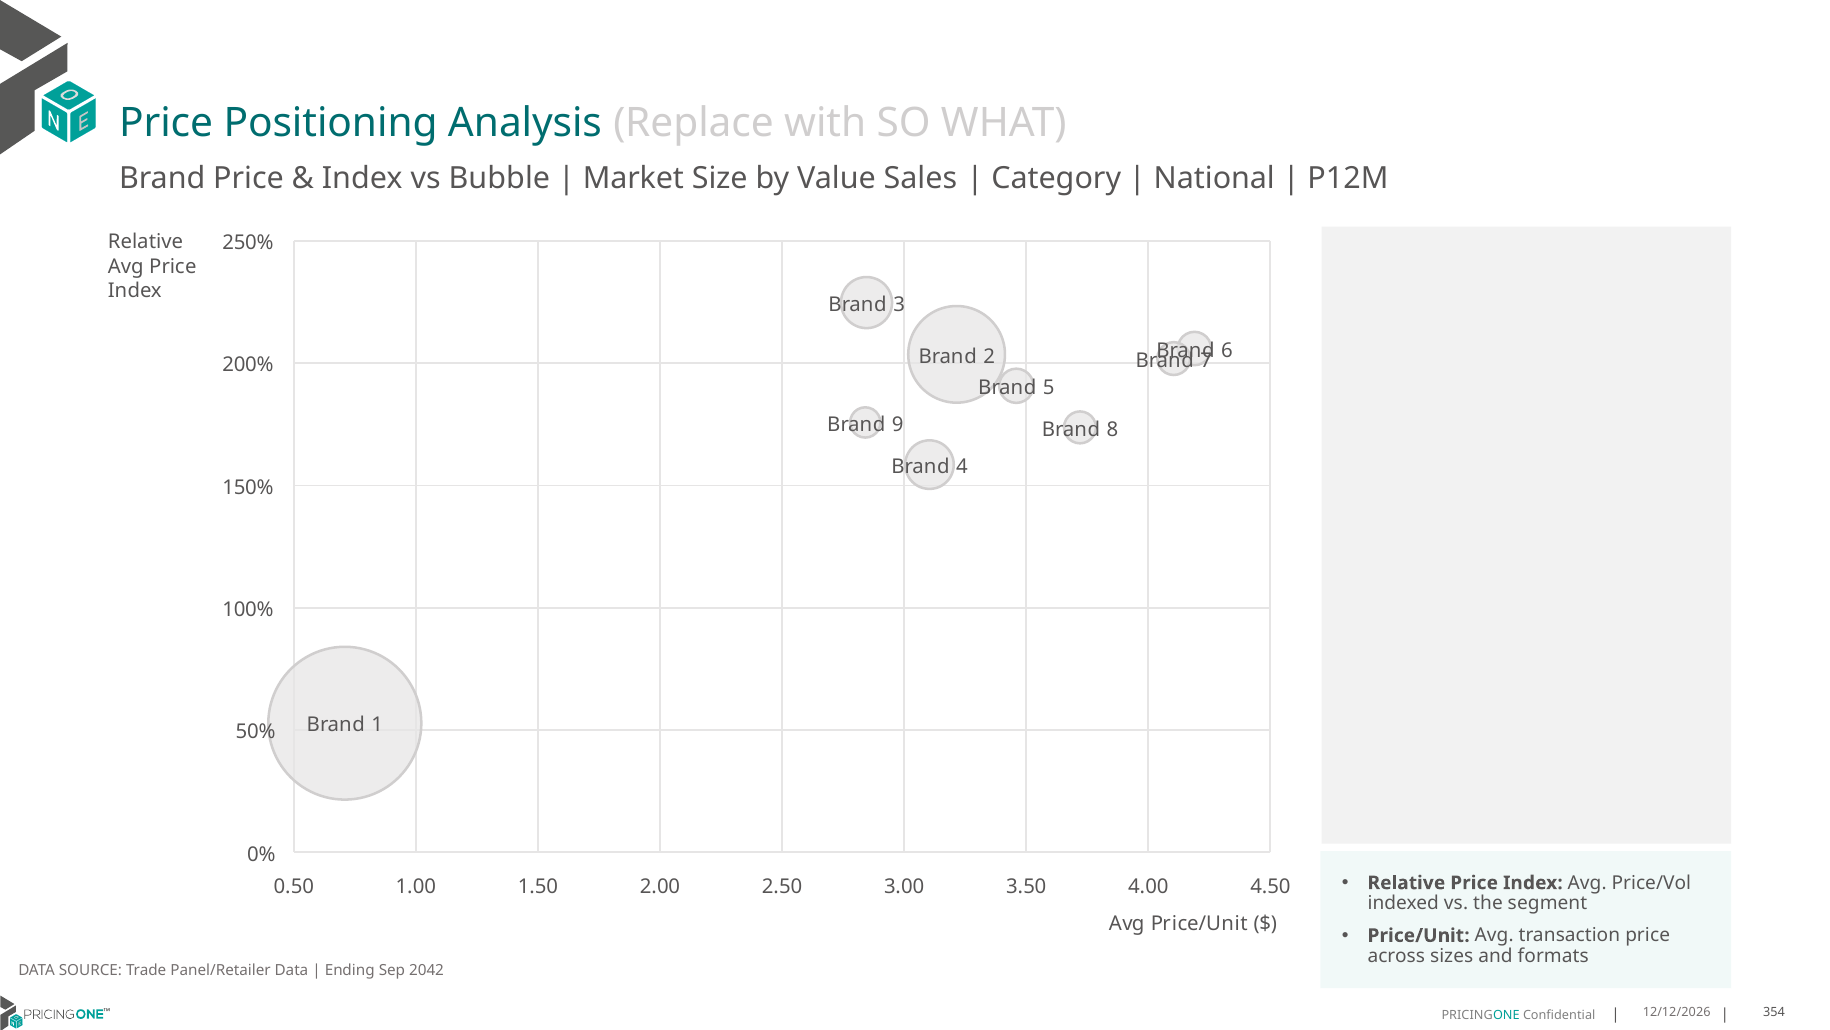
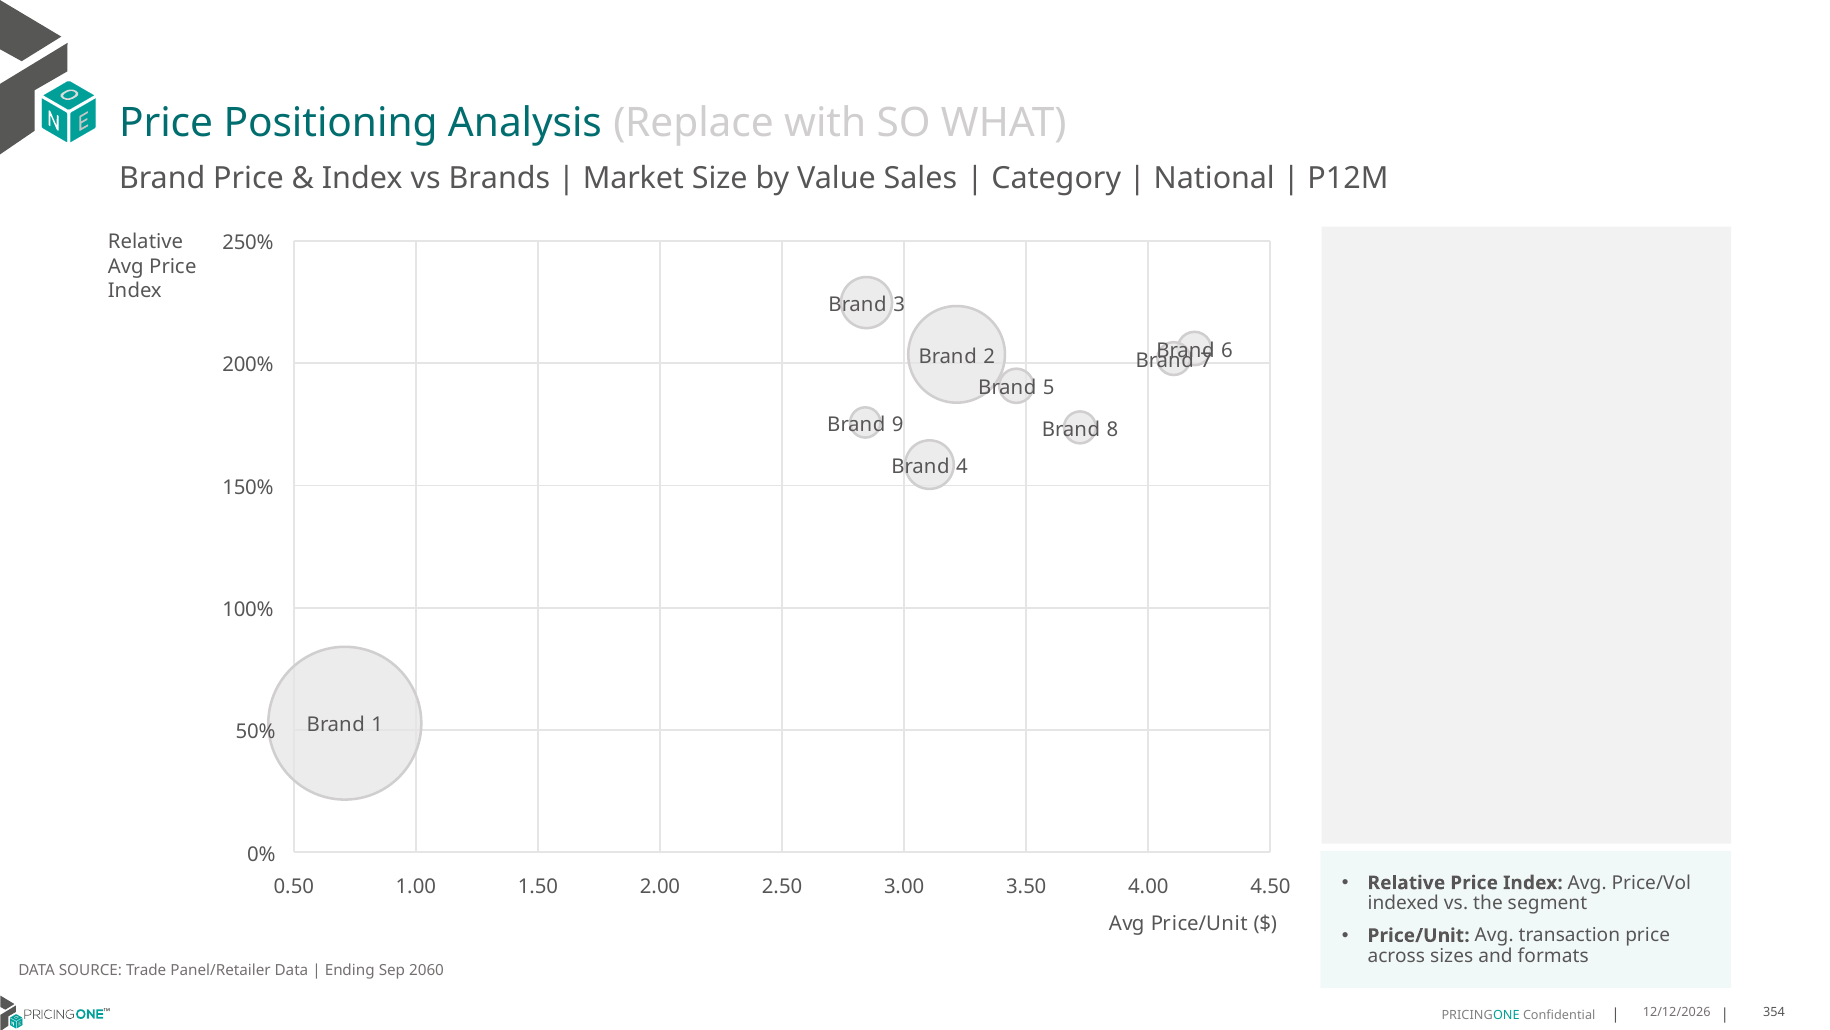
Bubble: Bubble -> Brands (499, 178)
2042: 2042 -> 2060 (427, 970)
